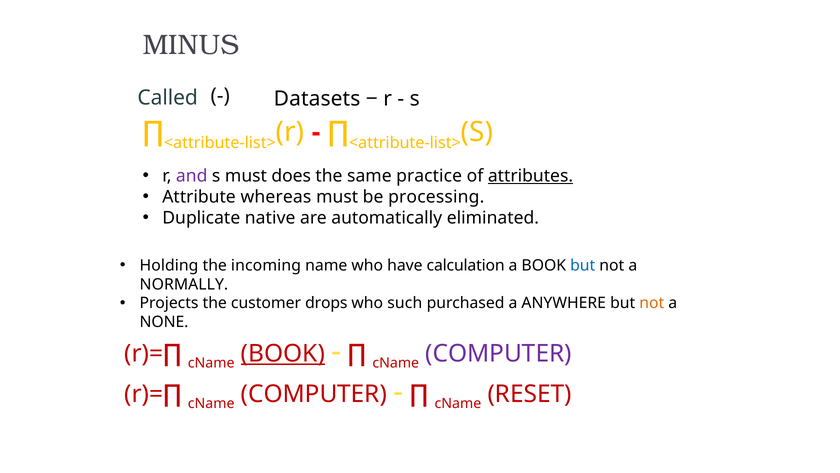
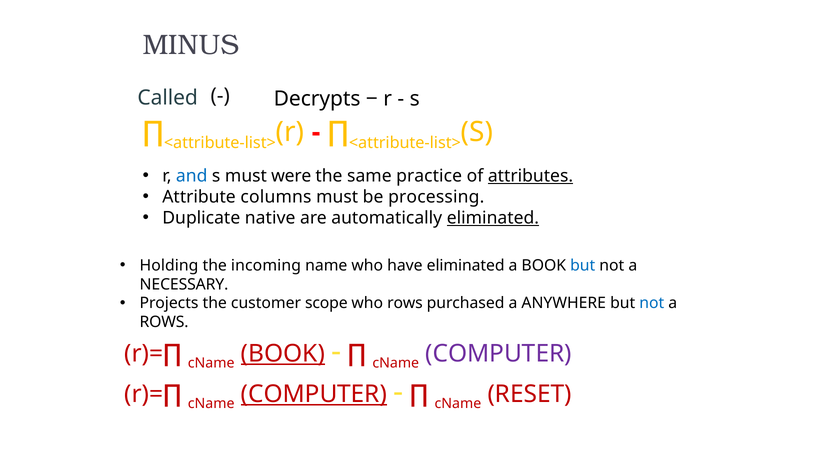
Datasets: Datasets -> Decrypts (317, 99)
and colour: purple -> blue (192, 176)
does: does -> were (291, 176)
whereas: whereas -> columns (276, 197)
eliminated underline: none -> present (493, 218)
have calculation: calculation -> eliminated (466, 265)
NORMALLY: NORMALLY -> NECESSARY (184, 284)
drops: drops -> scope (326, 303)
who such: such -> rows (405, 303)
not colour: orange -> blue (652, 303)
NONE: NONE -> ROWS (164, 322)
COMPUTER underline: none -> present (314, 394)
